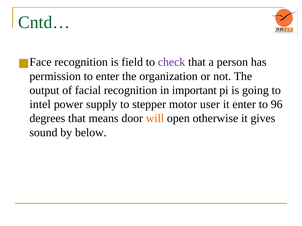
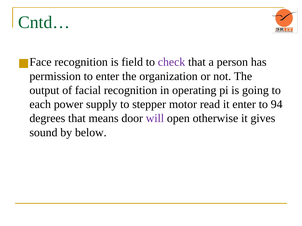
important: important -> operating (194, 90)
intel: intel -> each (40, 105)
user: user -> read (210, 105)
96: 96 -> 94 (277, 105)
will colour: orange -> purple (155, 119)
